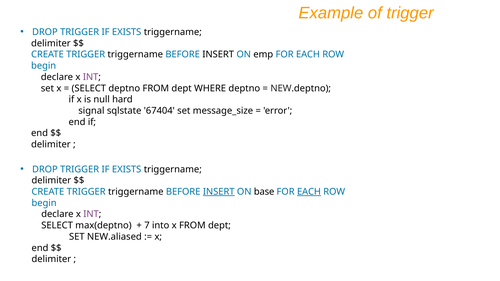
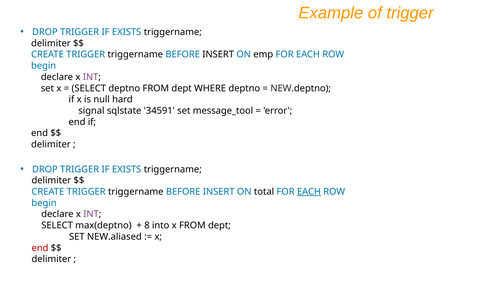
67404: 67404 -> 34591 (159, 111)
message_size: message_size -> message_tool (223, 111)
INSERT underline: present -> none (219, 192)
base: base -> total (264, 192)
7: 7 -> 8 (147, 226)
end colour: black -> red (40, 248)
